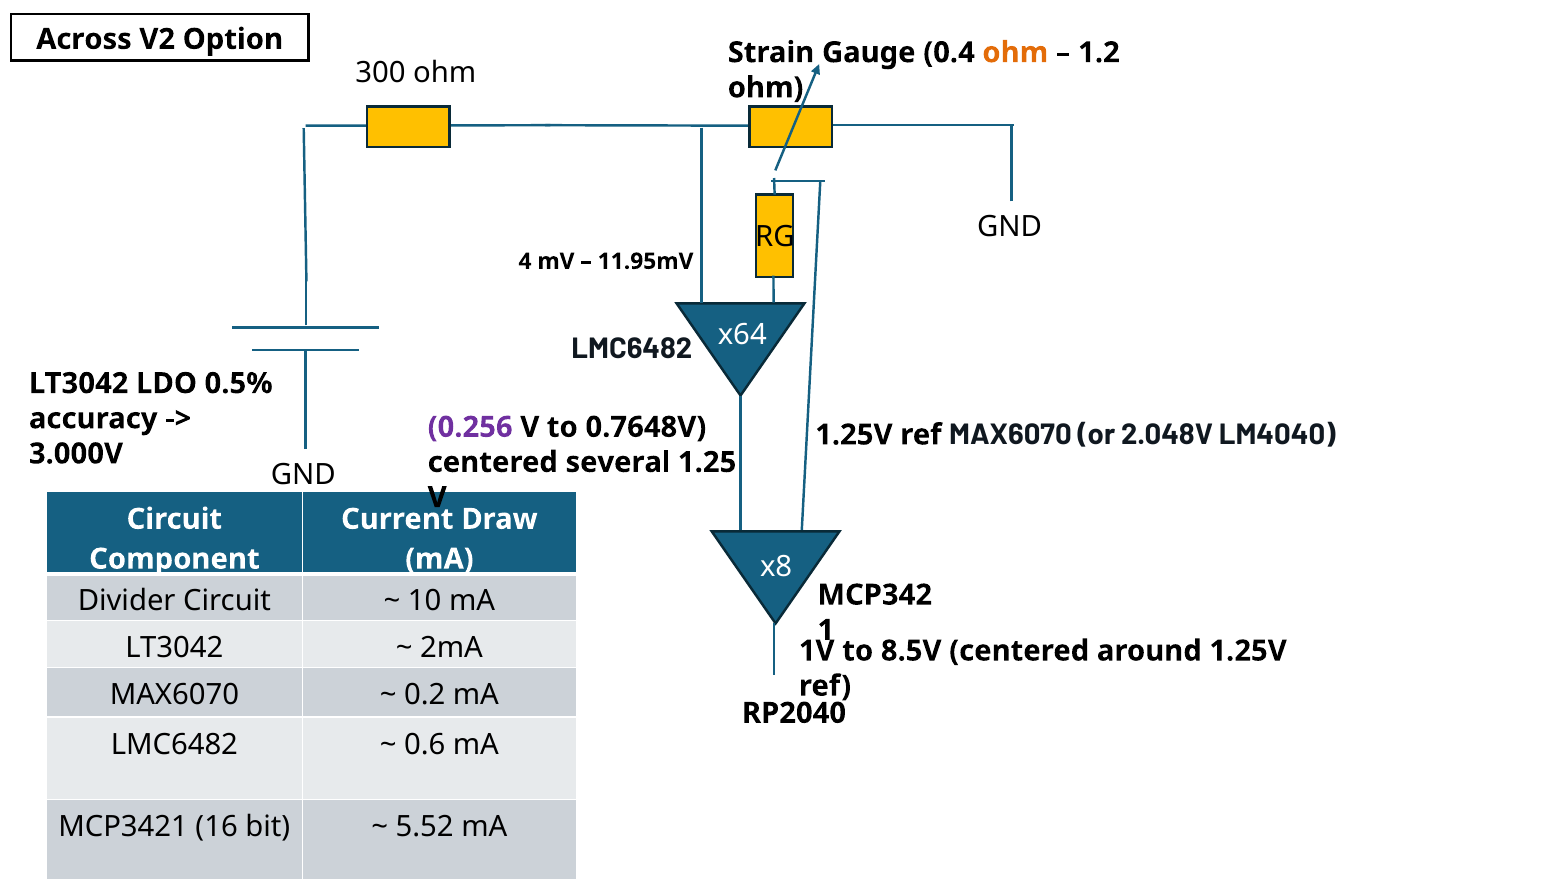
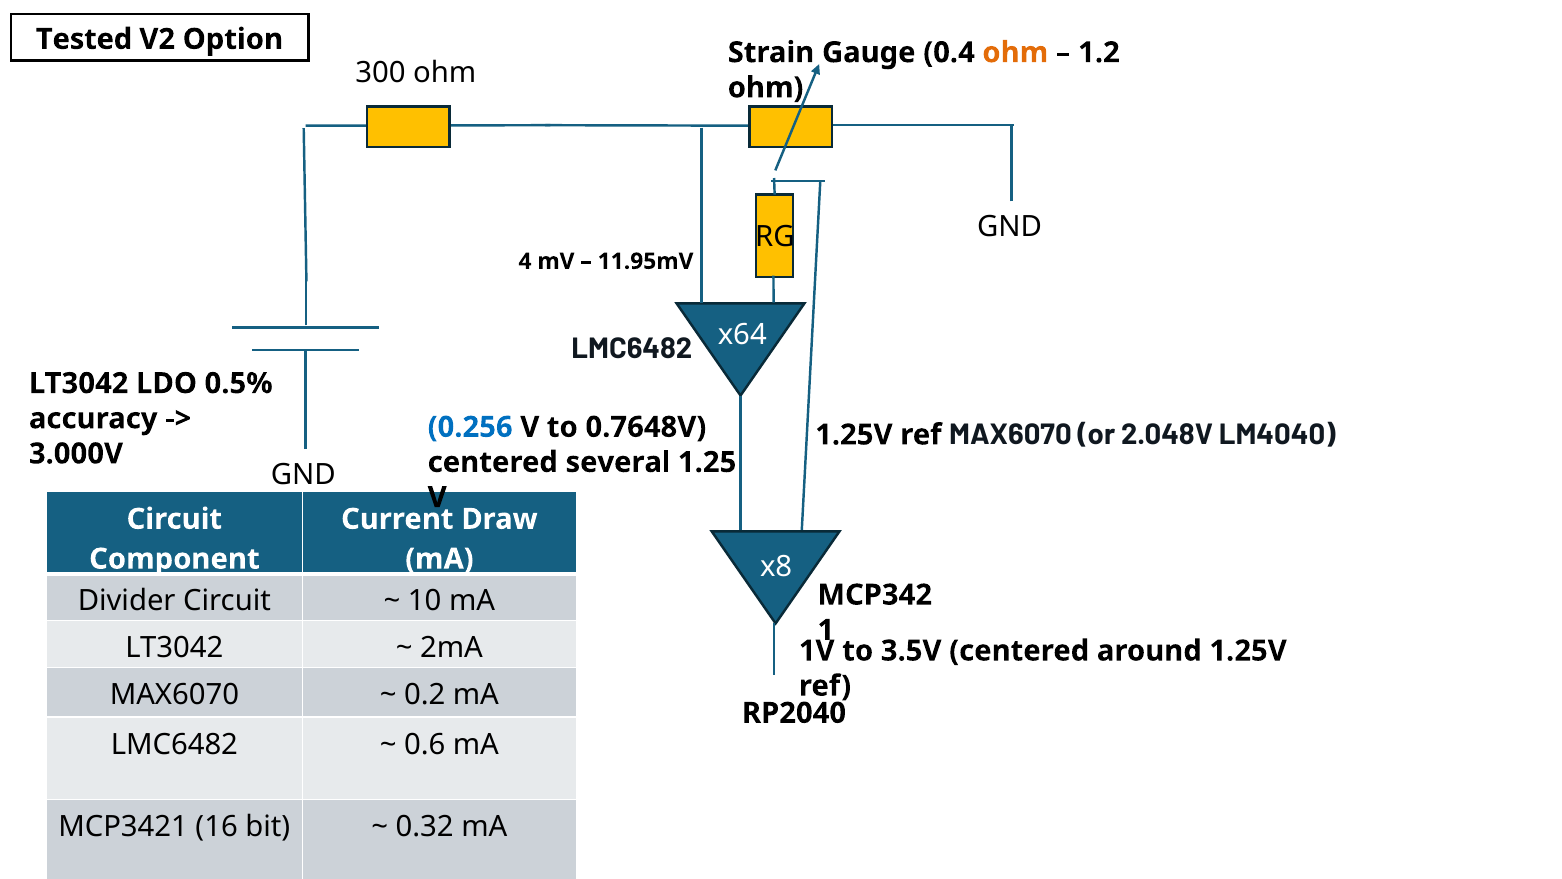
Across: Across -> Tested (84, 39)
0.256 colour: purple -> blue (470, 427)
8.5V: 8.5V -> 3.5V (911, 651)
5.52: 5.52 -> 0.32 (425, 826)
